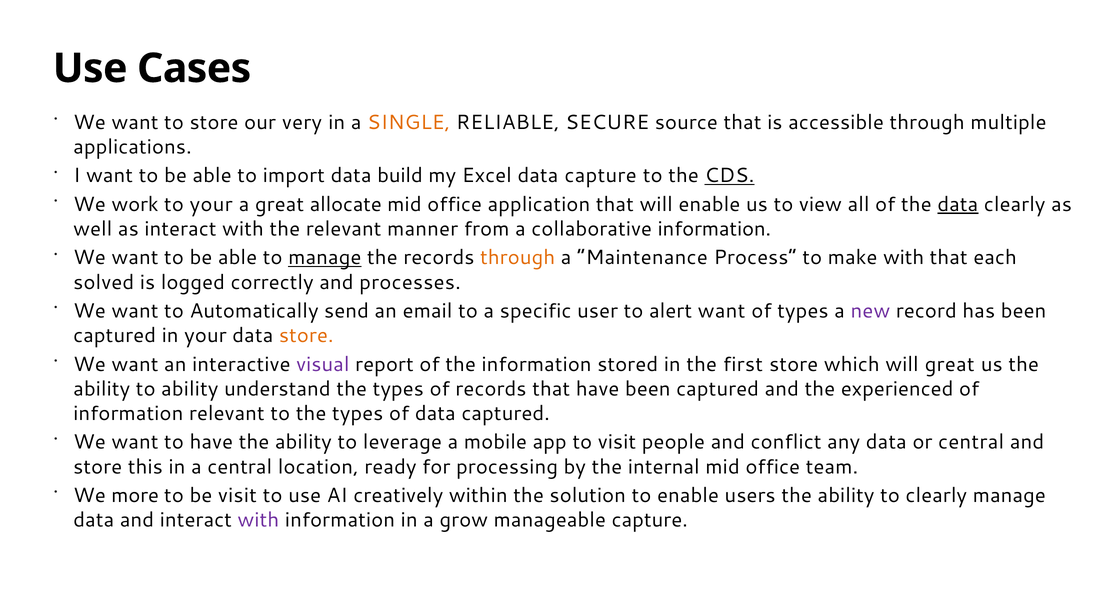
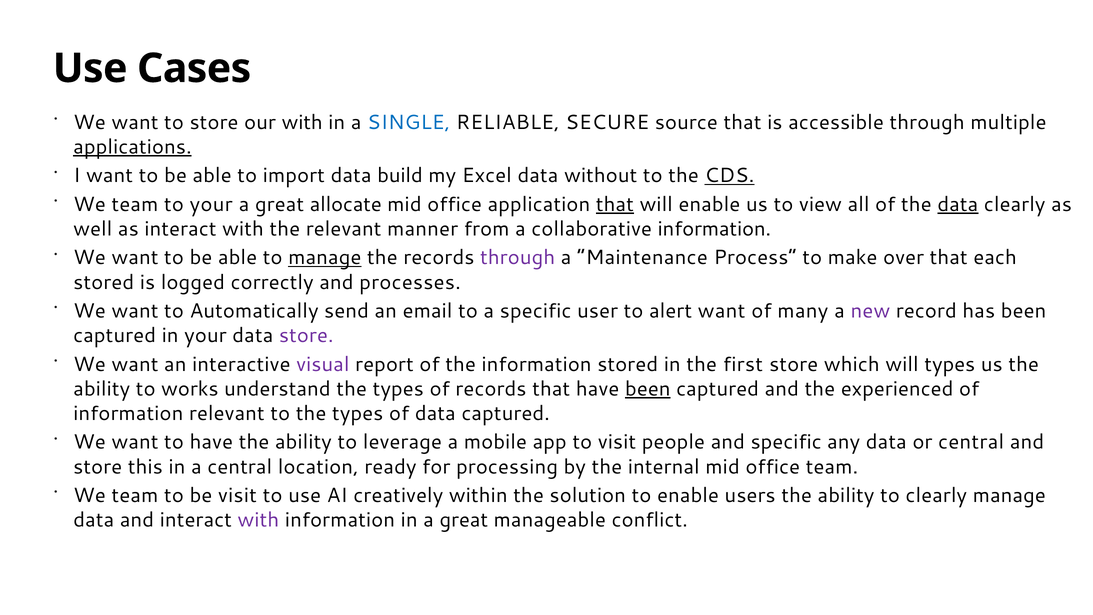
our very: very -> with (302, 122)
SINGLE colour: orange -> blue (409, 122)
applications underline: none -> present (132, 147)
data capture: capture -> without (601, 176)
work: work -> team (135, 204)
that underline: none -> present (615, 204)
through colour: orange -> purple (518, 258)
make with: with -> over (904, 258)
solved: solved -> stored (104, 282)
of types: types -> many (803, 311)
store colour: orange -> purple (306, 335)
will great: great -> types (950, 364)
to ability: ability -> works (190, 389)
been underline: none -> present (648, 389)
and conflict: conflict -> specific (786, 442)
more: more -> team (135, 495)
in a grow: grow -> great (464, 520)
manageable capture: capture -> conflict (650, 520)
